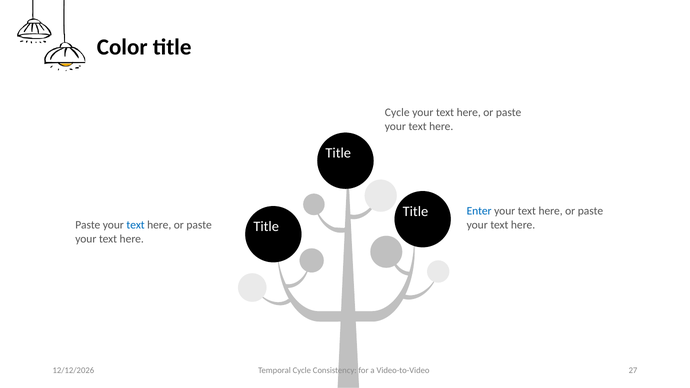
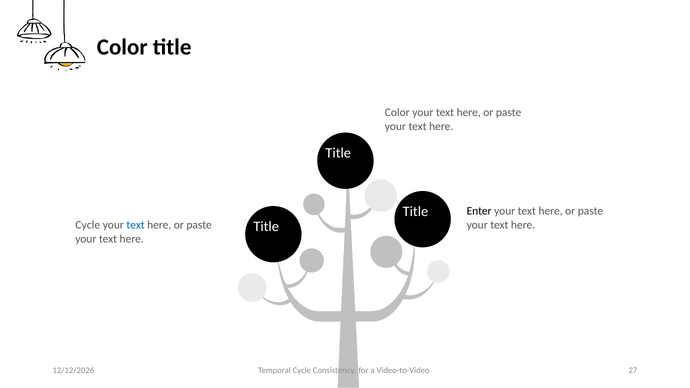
Cycle: Cycle -> Color (397, 113)
Enter colour: blue -> black (479, 211)
Paste: Paste -> Cycle (88, 225)
